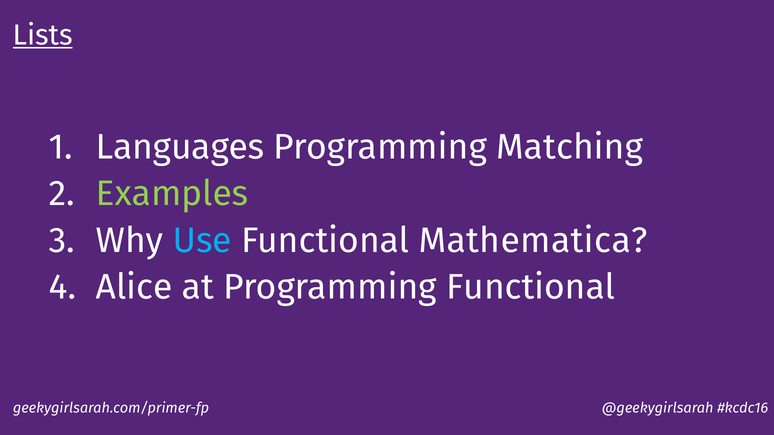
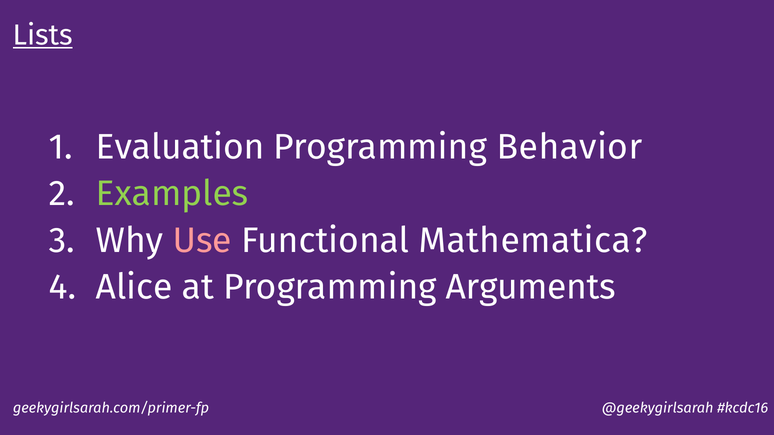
Languages: Languages -> Evaluation (180, 147)
Matching: Matching -> Behavior (570, 147)
Use colour: light blue -> pink (202, 241)
Programming Functional: Functional -> Arguments (531, 287)
